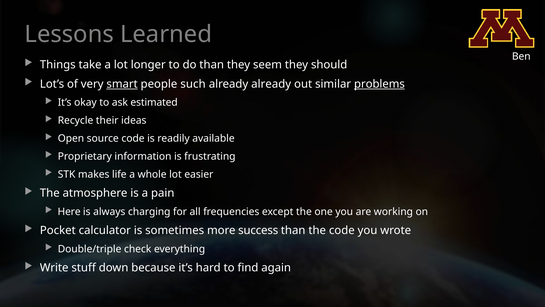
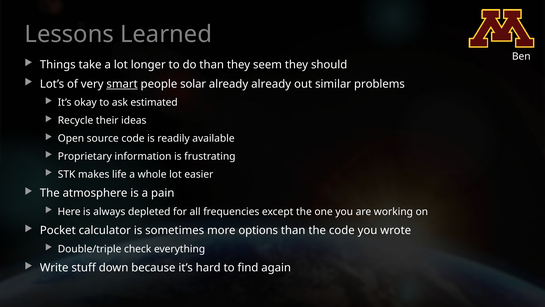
such: such -> solar (193, 84)
problems underline: present -> none (379, 84)
charging: charging -> depleted (149, 211)
success: success -> options (258, 230)
